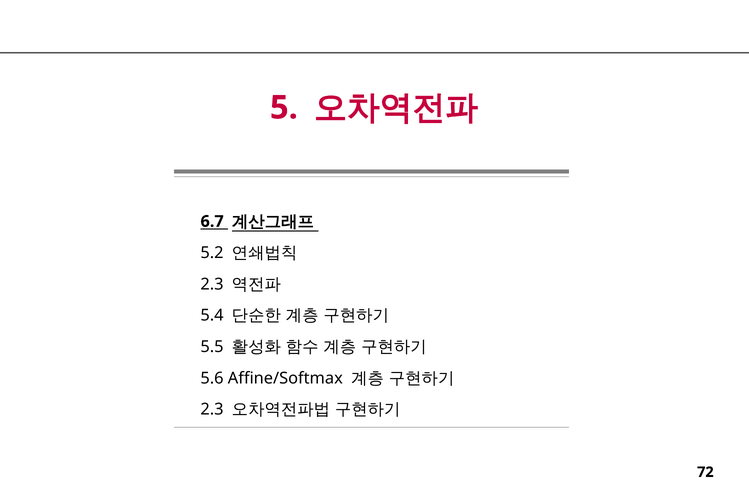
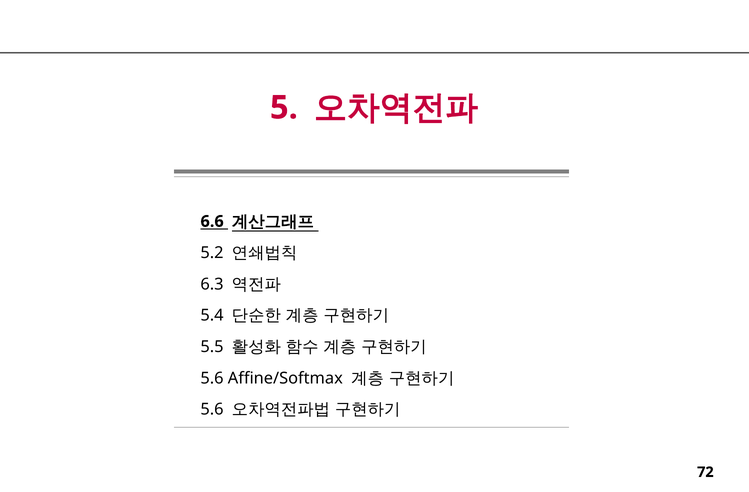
6.7: 6.7 -> 6.6 (212, 221)
2.3: 2.3 -> 6.3 (212, 284)
2.3: 2.3 -> 5.6 (212, 410)
